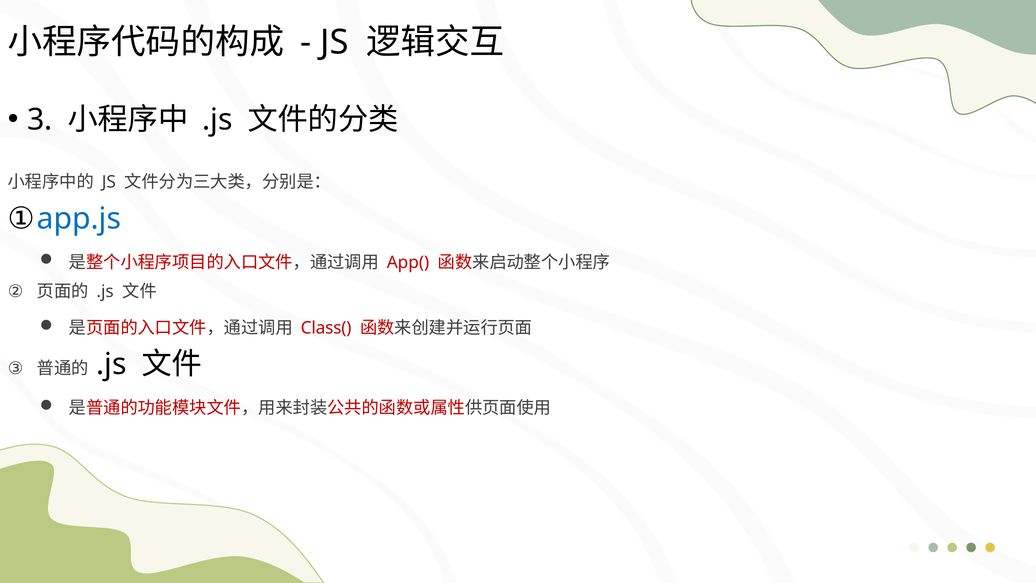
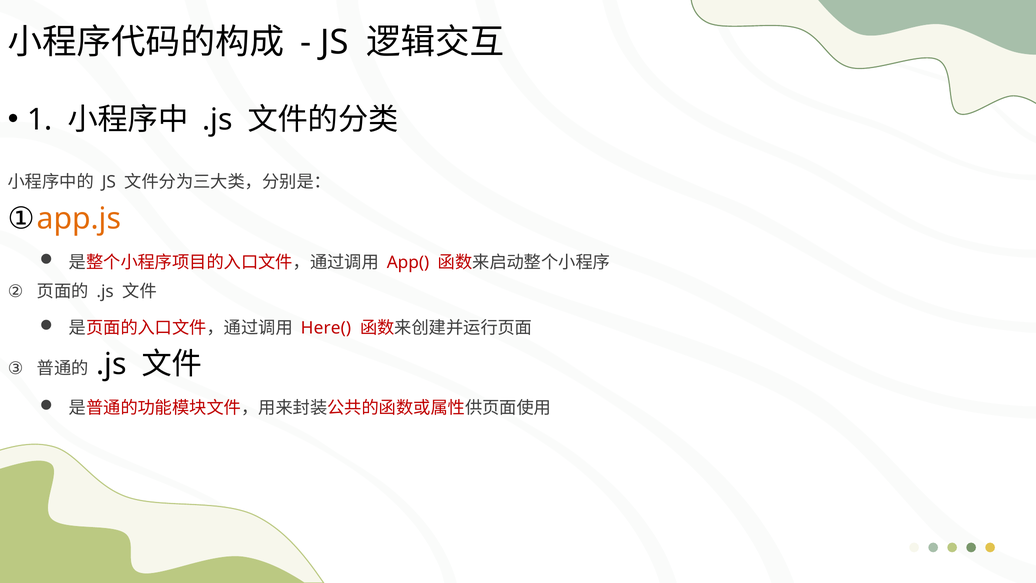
3: 3 -> 1 (40, 120)
app.js colour: blue -> orange (79, 218)
Class(: Class( -> Here( (326, 328)
